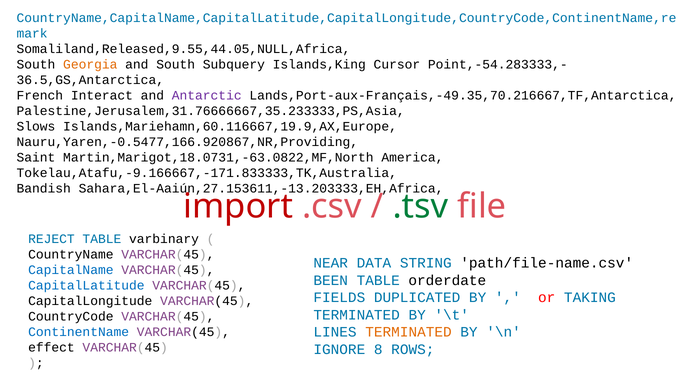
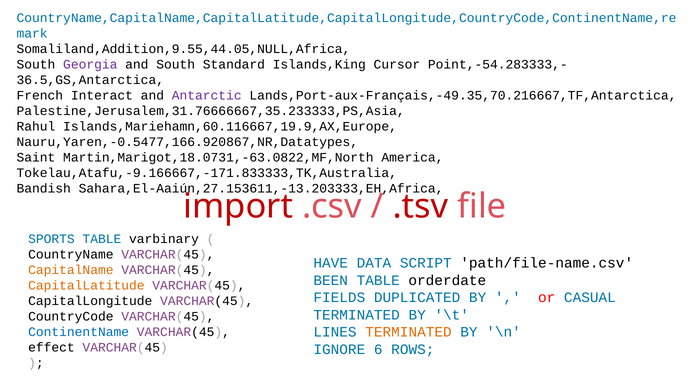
Somaliland,Released,9.55,44.05,NULL,Africa: Somaliland,Released,9.55,44.05,NULL,Africa -> Somaliland,Addition,9.55,44.05,NULL,Africa (183, 49)
Georgia colour: orange -> purple (90, 64)
Subquery: Subquery -> Standard (234, 64)
Slows: Slows -> Rahul (36, 126)
Nauru,Yaren,-0.5477,166.920867,NR,Providing: Nauru,Yaren,-0.5477,166.920867,NR,Providing -> Nauru,Yaren,-0.5477,166.920867,NR,Datatypes (187, 142)
.tsv colour: green -> red (421, 207)
REJECT: REJECT -> SPORTS (51, 239)
NEAR: NEAR -> HAVE (331, 263)
STRING: STRING -> SCRIPT (426, 263)
CapitalName colour: blue -> orange (71, 270)
CapitalLatitude colour: blue -> orange (86, 285)
TAKING: TAKING -> CASUAL (590, 298)
8: 8 -> 6 (378, 350)
